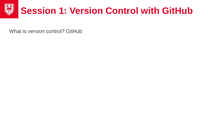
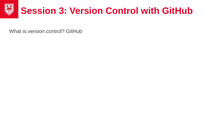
1: 1 -> 3 (63, 11)
